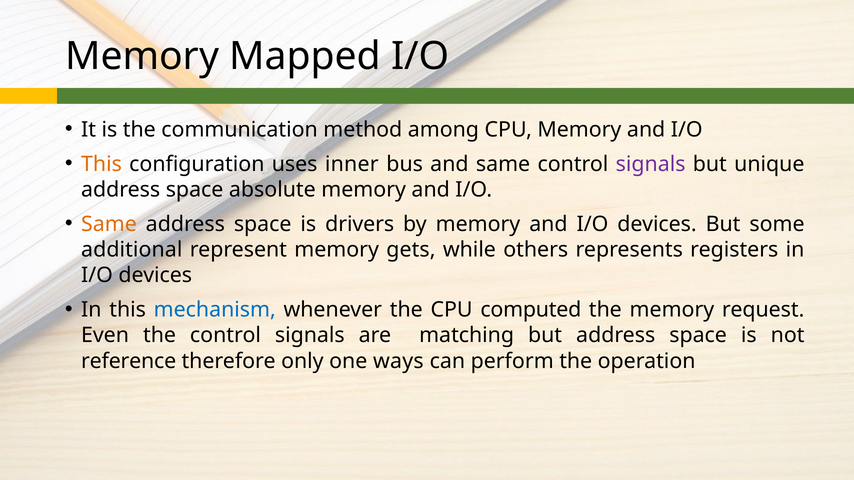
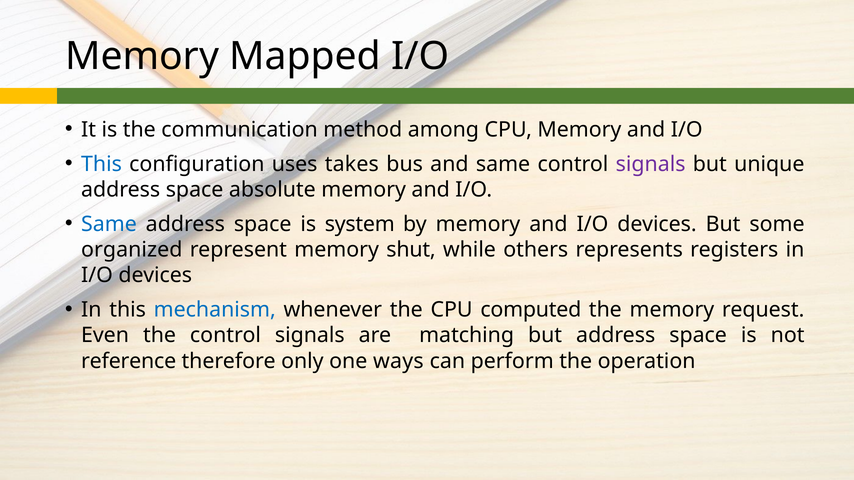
This colour: orange -> blue (102, 164)
inner: inner -> takes (352, 164)
Same colour: orange -> blue (109, 224)
drivers: drivers -> system (360, 224)
additional: additional -> organized (132, 250)
gets: gets -> shut (411, 250)
